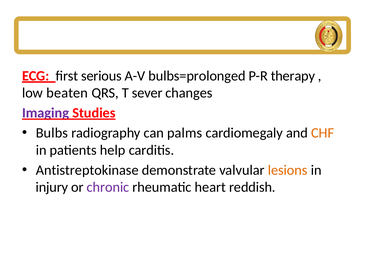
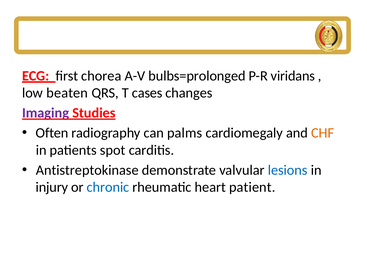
serious: serious -> chorea (101, 76)
therapy: therapy -> viridans (293, 76)
sever: sever -> cases (147, 93)
Bulbs: Bulbs -> Often (52, 133)
help: help -> spot (113, 150)
lesions colour: orange -> blue (288, 170)
chronic colour: purple -> blue (108, 187)
reddish: reddish -> patient (252, 187)
